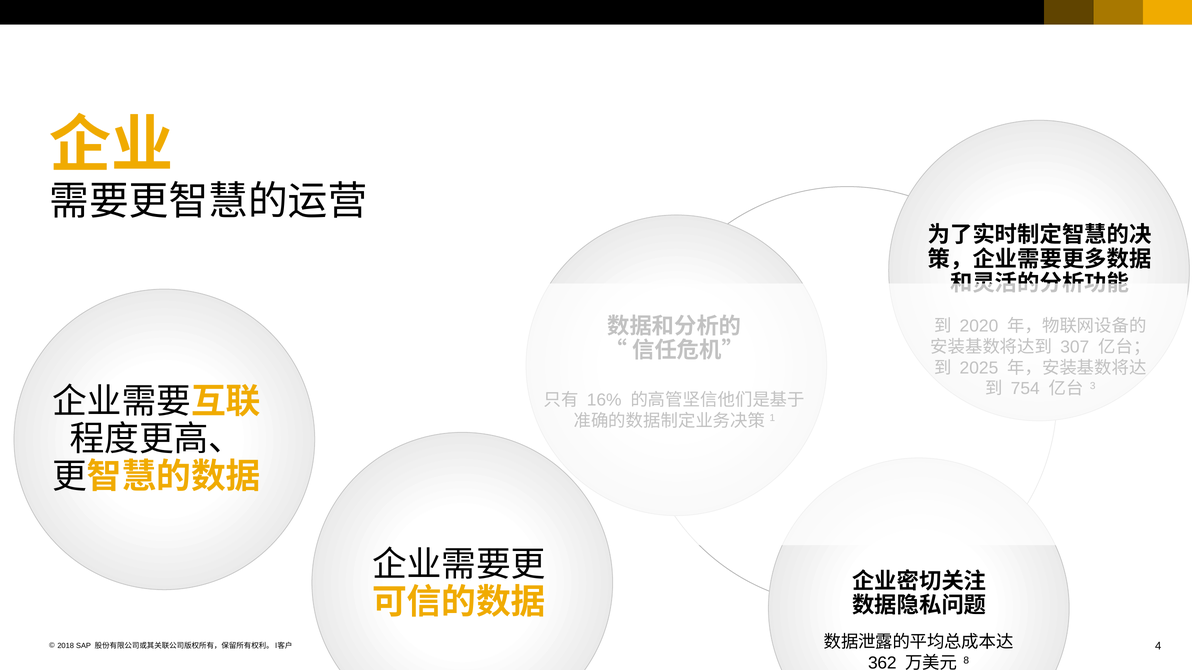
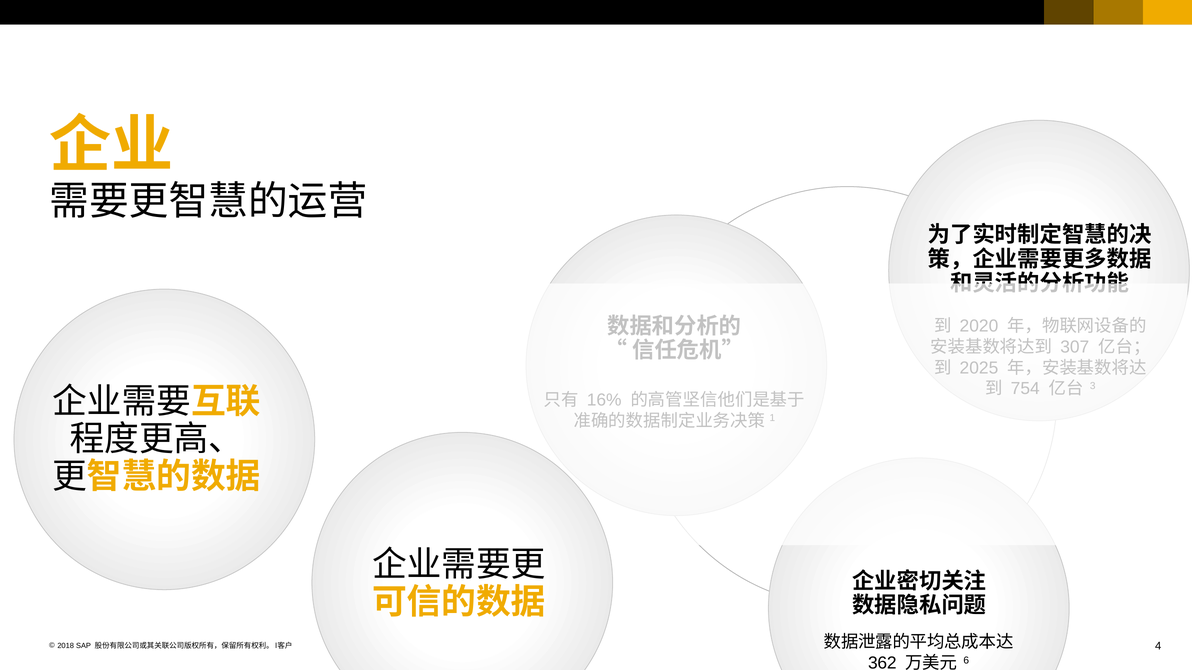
8: 8 -> 6 (966, 661)
